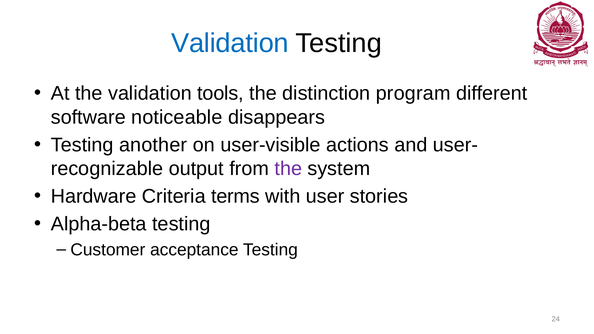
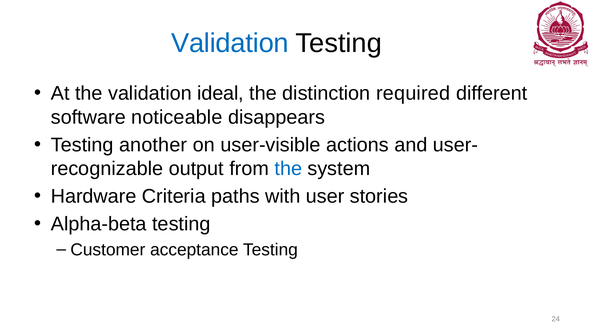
tools: tools -> ideal (221, 93)
program: program -> required (413, 93)
the colour: purple -> blue (288, 169)
terms: terms -> paths (235, 196)
